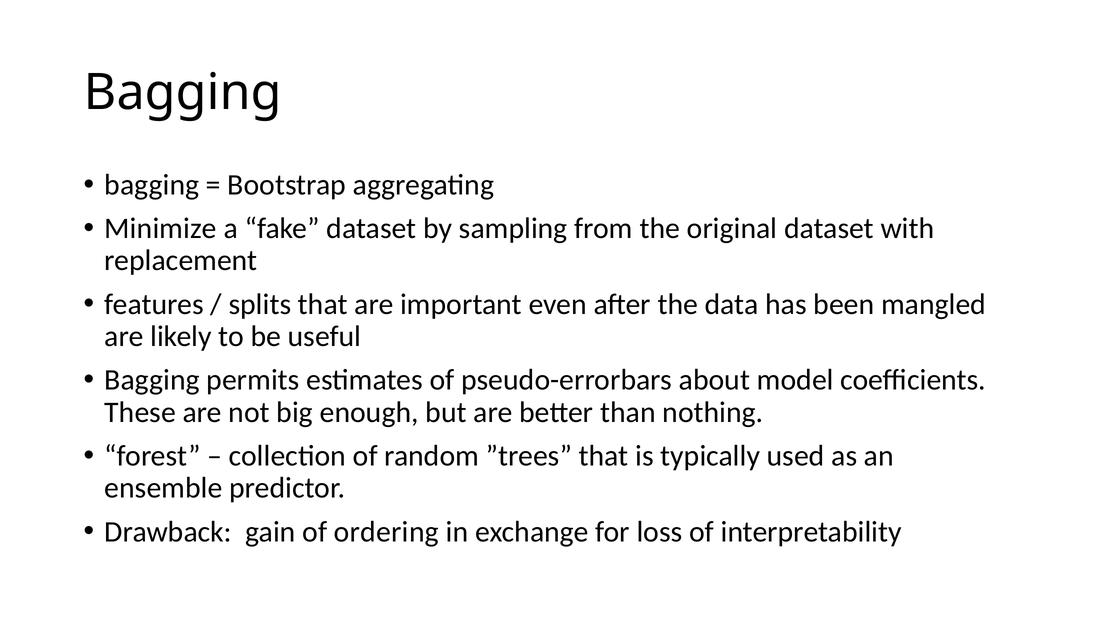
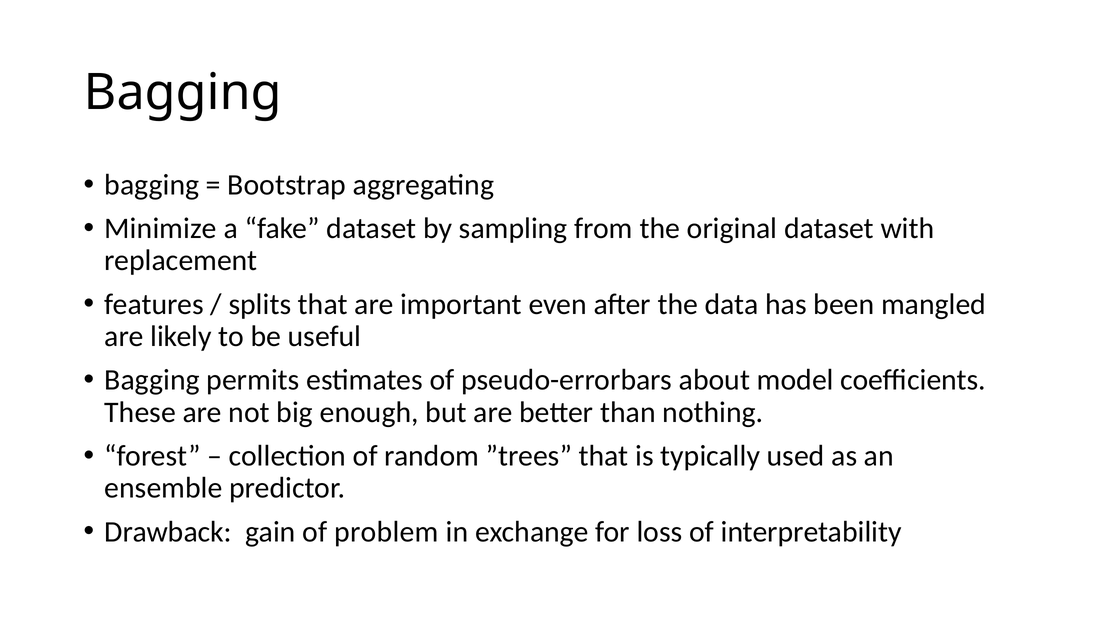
ordering: ordering -> problem (386, 531)
